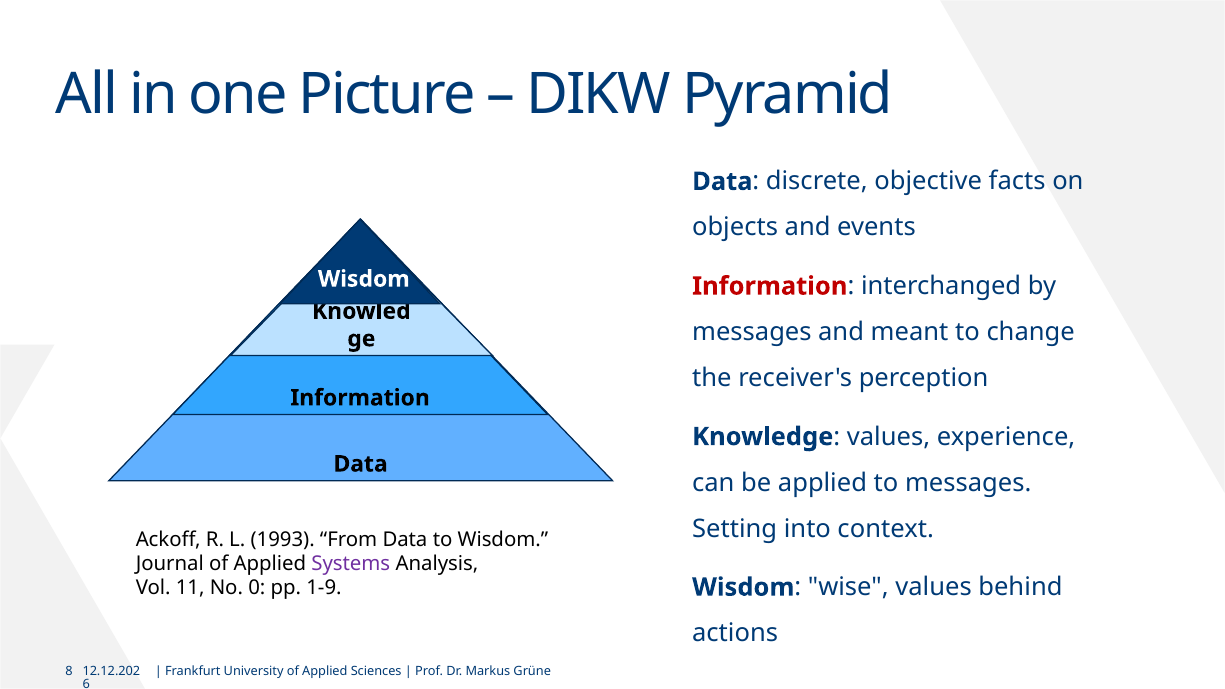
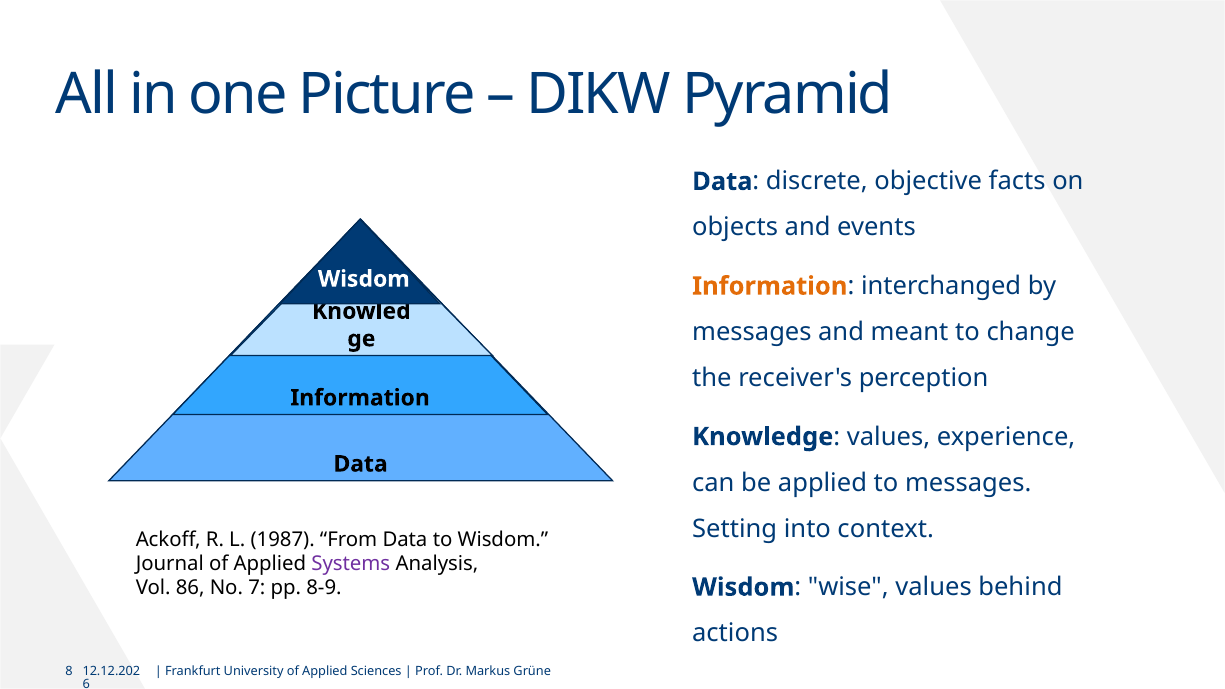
Information colour: red -> orange (770, 286)
1993: 1993 -> 1987 (283, 539)
11: 11 -> 86 (190, 588)
0: 0 -> 7 (257, 588)
1-9: 1-9 -> 8-9 (324, 588)
